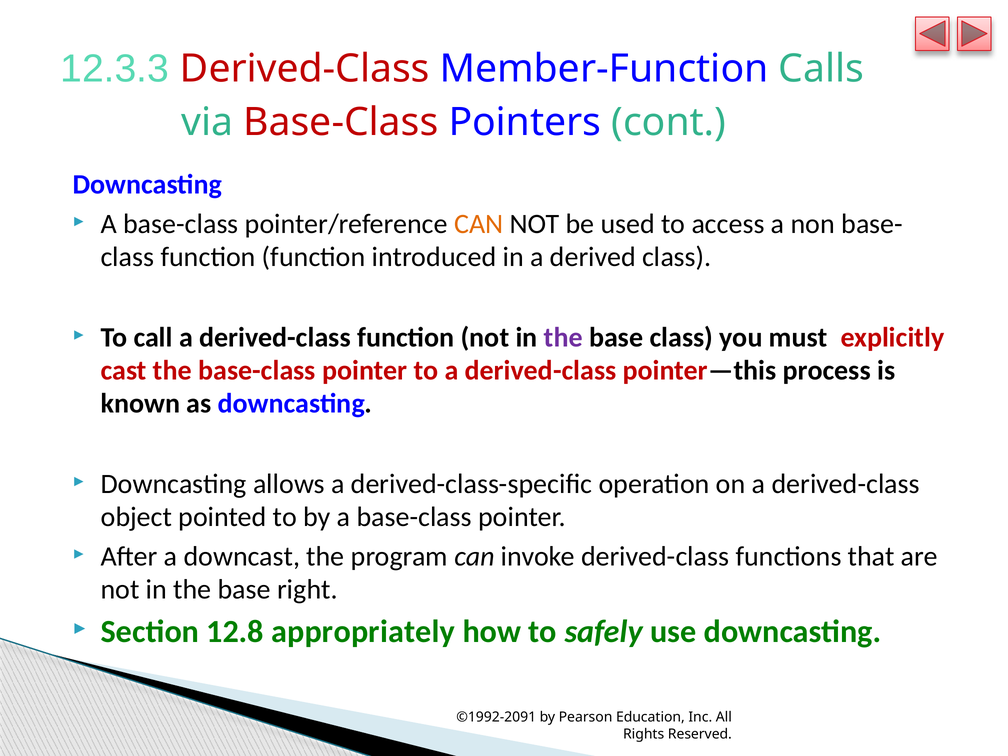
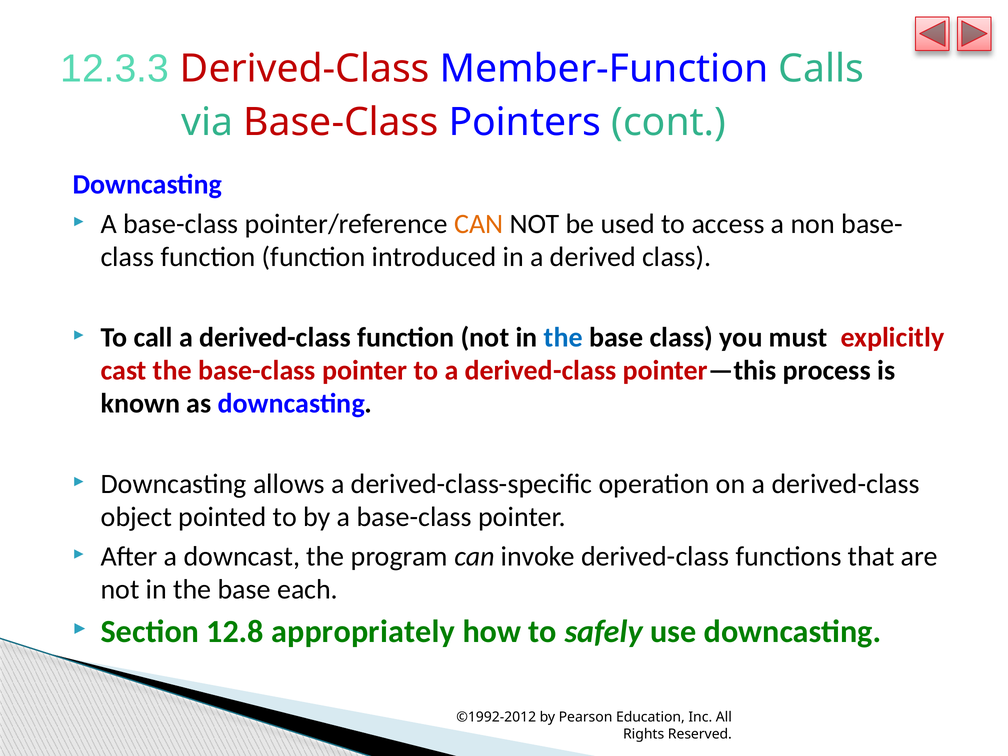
the colour: purple -> blue (563, 338)
right: right -> each (308, 590)
©1992-2091: ©1992-2091 -> ©1992-2012 (496, 717)
